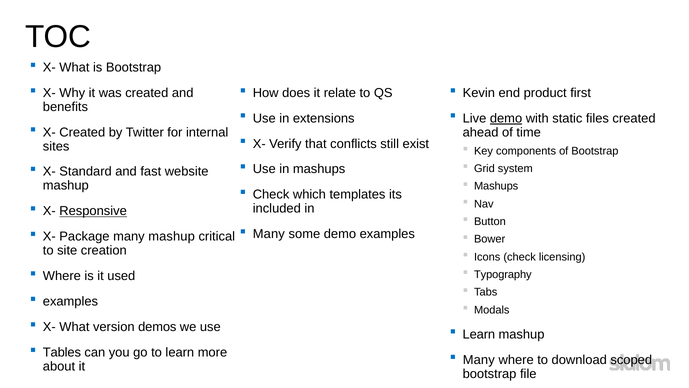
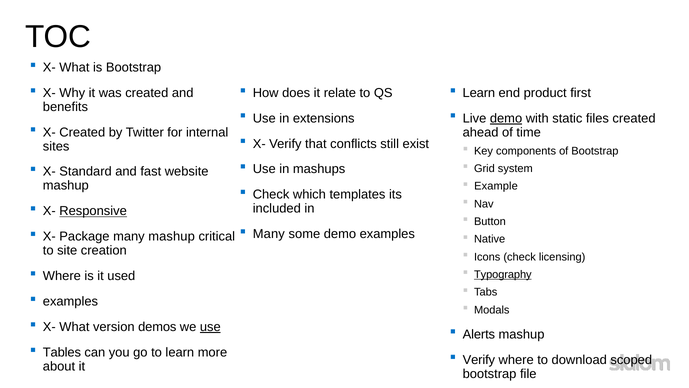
Kevin: Kevin -> Learn (479, 93)
Mashups: Mashups -> Example (496, 186)
Bower: Bower -> Native (490, 239)
Typography underline: none -> present (503, 274)
use underline: none -> present (210, 327)
Learn: Learn -> Alerts (479, 334)
Many: Many -> Verify (479, 359)
